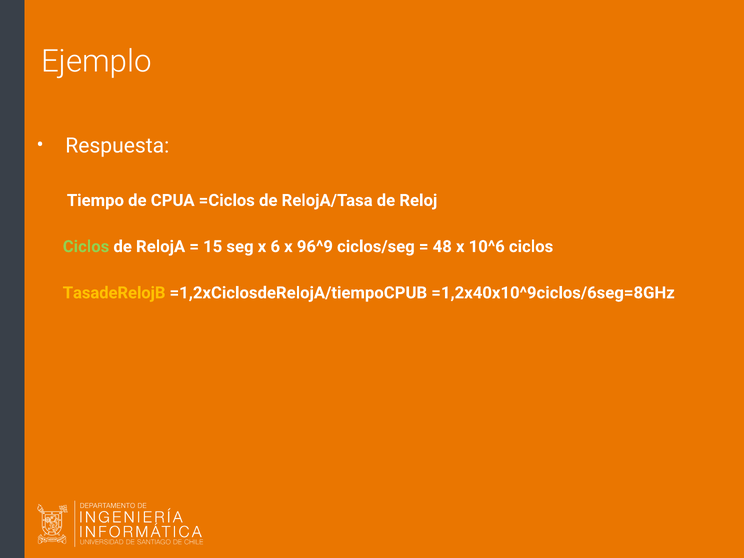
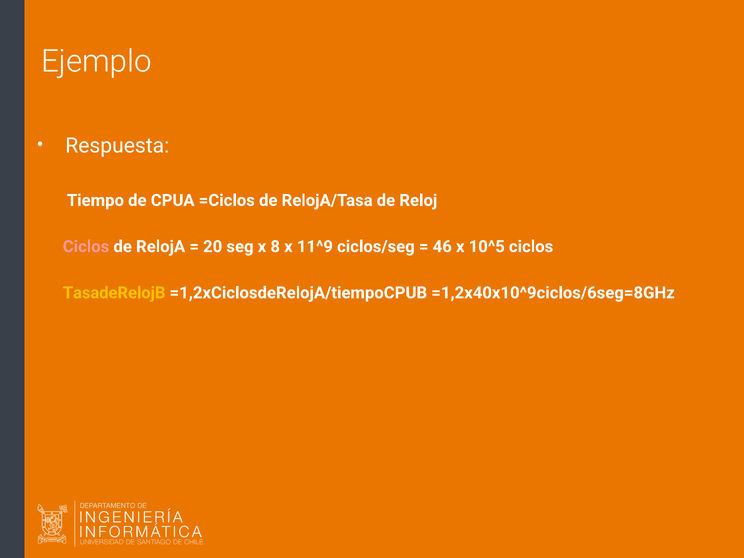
Ciclos colour: light green -> pink (86, 247)
15: 15 -> 20 (213, 247)
6: 6 -> 8 (275, 247)
96^9: 96^9 -> 11^9 (315, 247)
48: 48 -> 46 (442, 247)
10^6: 10^6 -> 10^5 (487, 247)
